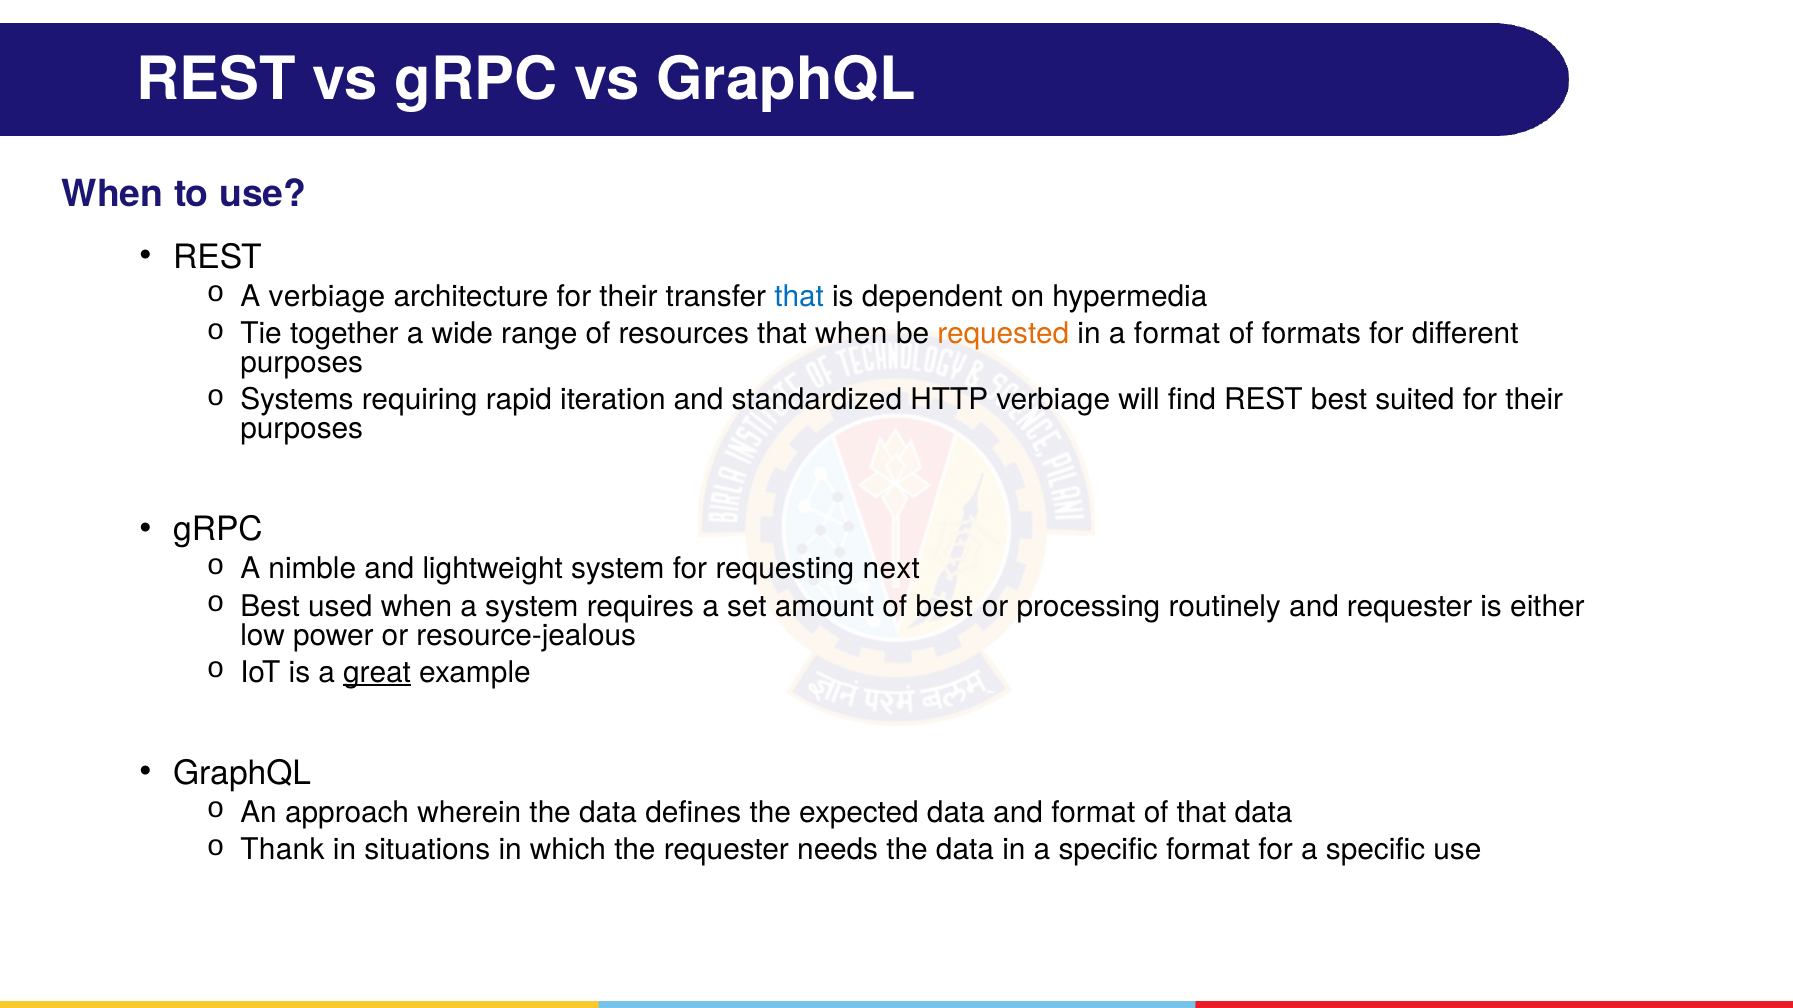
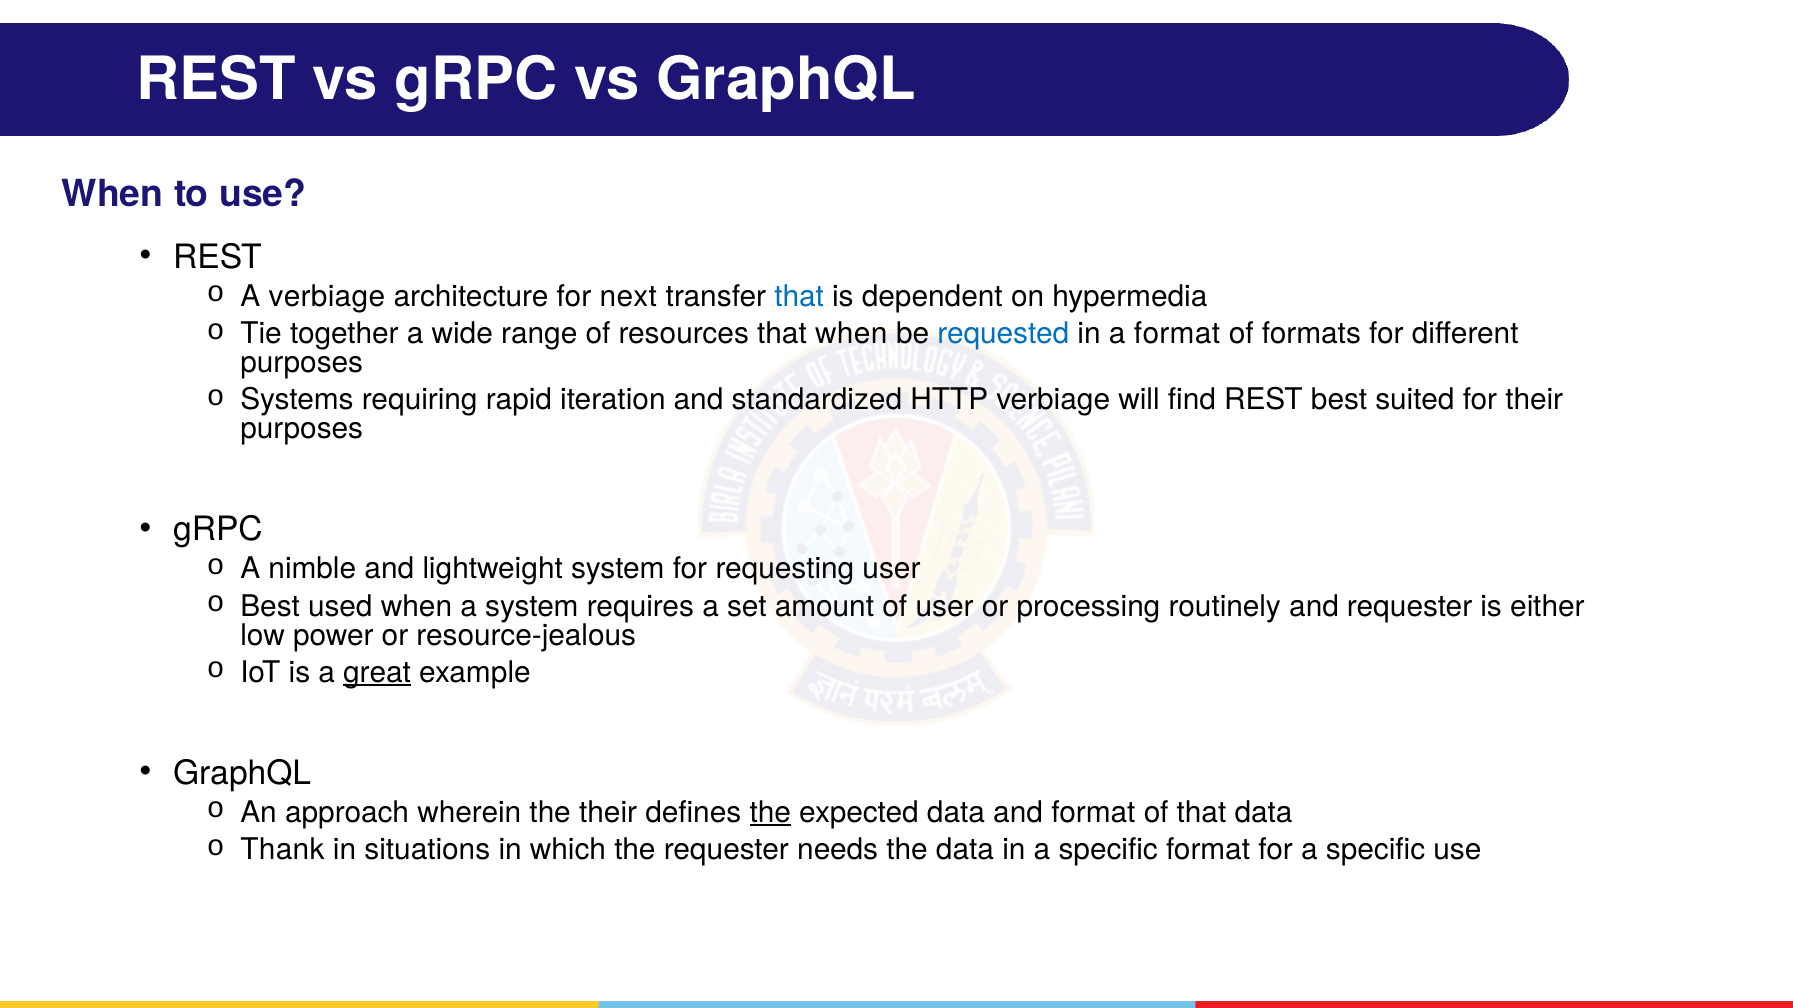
architecture for their: their -> next (628, 296)
requested colour: orange -> blue (1003, 334)
requesting next: next -> user (891, 569)
of best: best -> user (945, 607)
wherein the data: data -> their (608, 813)
the underline: none -> present (770, 813)
